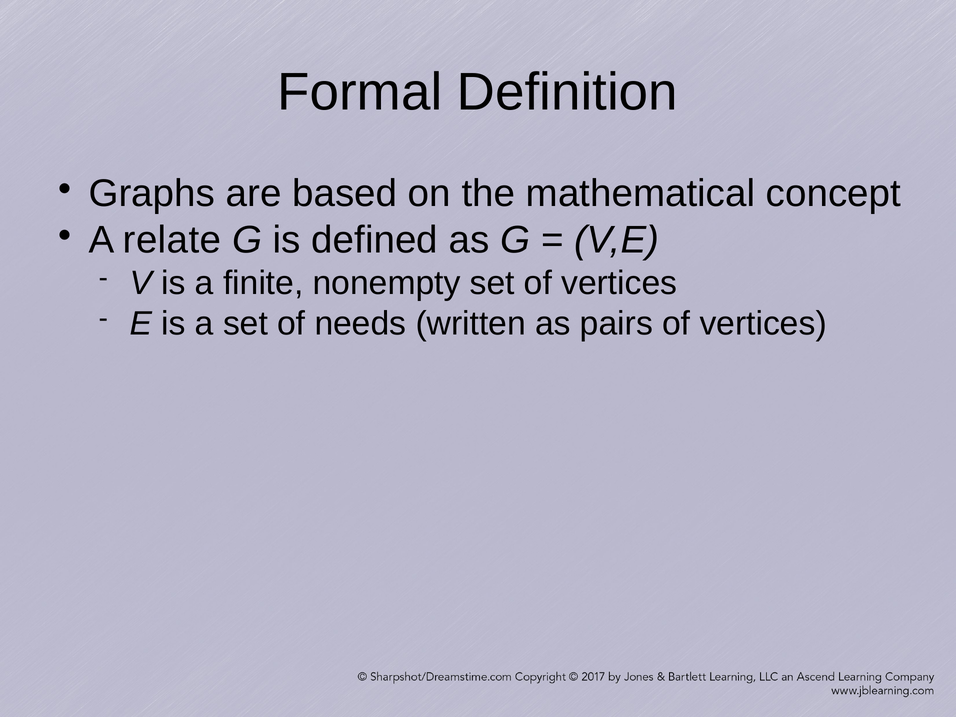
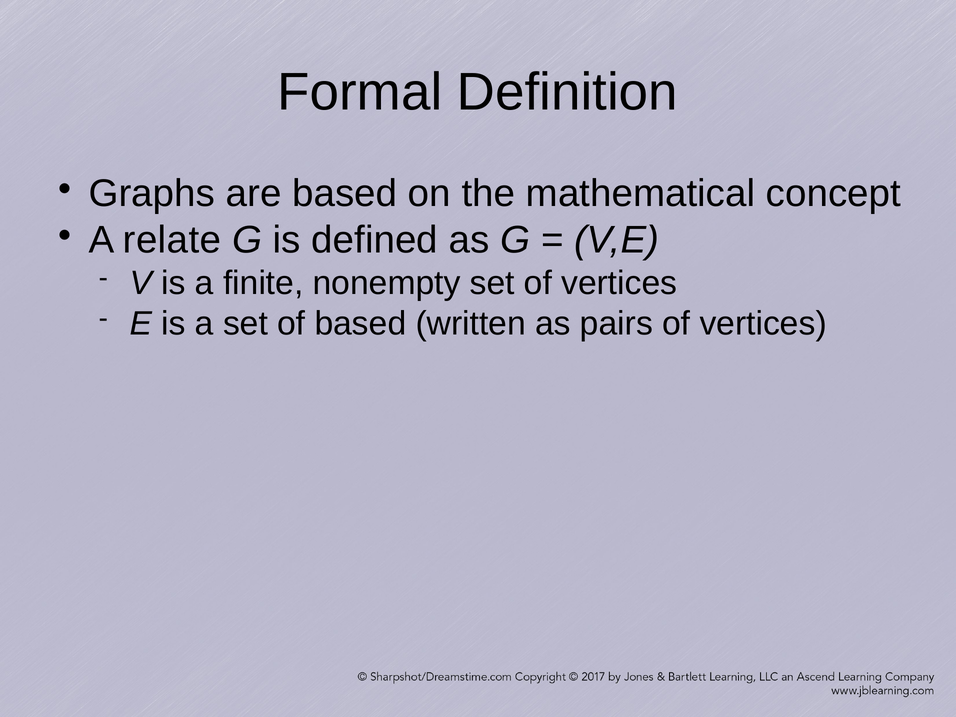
of needs: needs -> based (360, 323)
